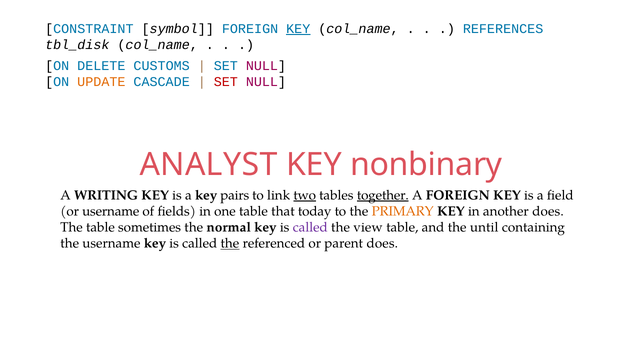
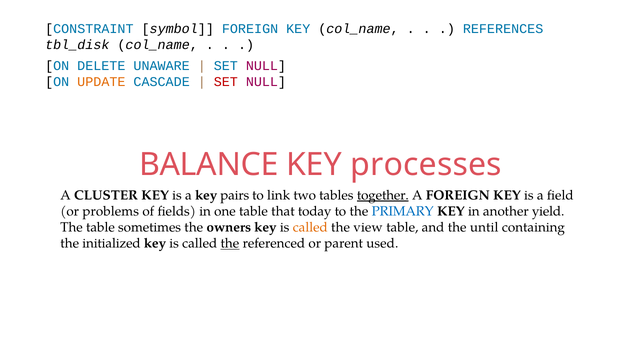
KEY underline: present -> none (298, 29)
CUSTOMS: CUSTOMS -> UNAWARE (162, 66)
ANALYST: ANALYST -> BALANCE (209, 165)
nonbinary: nonbinary -> processes (426, 165)
WRITING: WRITING -> CLUSTER (106, 195)
two underline: present -> none (305, 195)
or username: username -> problems (111, 211)
PRIMARY colour: orange -> blue (403, 211)
another does: does -> yield (548, 211)
normal: normal -> owners (229, 227)
called colour: purple -> orange (310, 227)
the username: username -> initialized (111, 243)
parent does: does -> used (382, 243)
